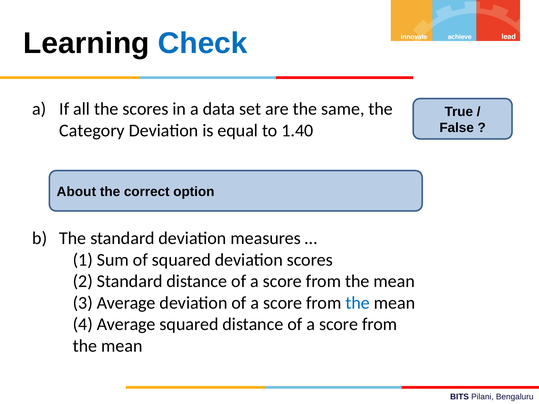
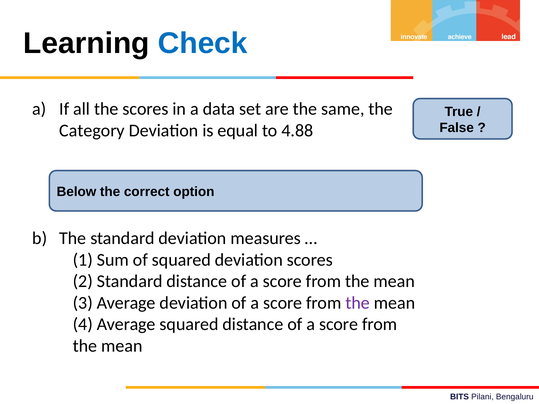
1.40: 1.40 -> 4.88 (297, 131)
About: About -> Below (76, 192)
the colour: blue -> purple (358, 303)
